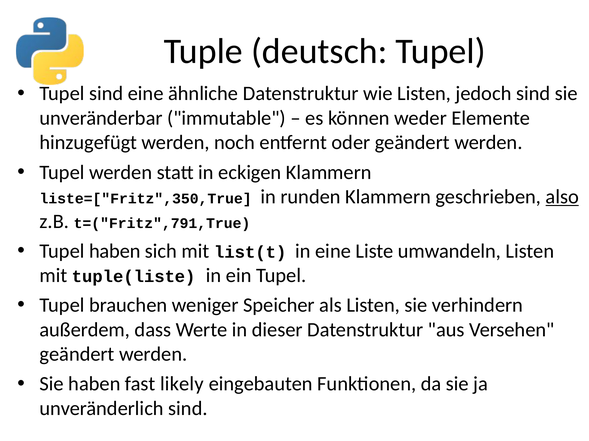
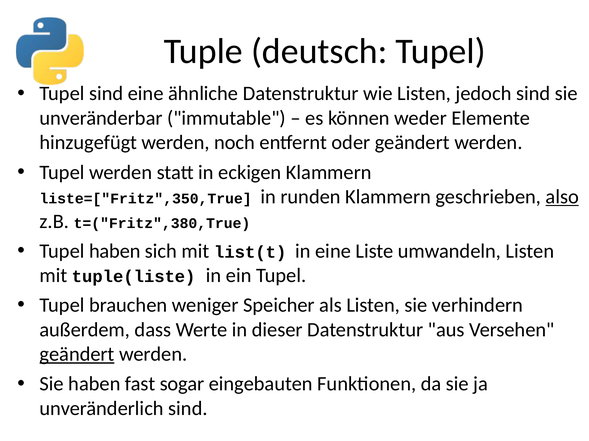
t=("Fritz",791,True: t=("Fritz",791,True -> t=("Fritz",380,True (162, 224)
geändert underline: none -> present (77, 355)
likely: likely -> sogar (182, 385)
